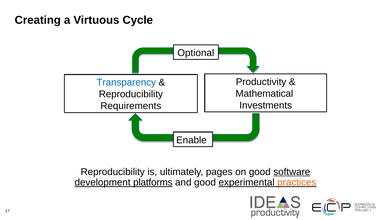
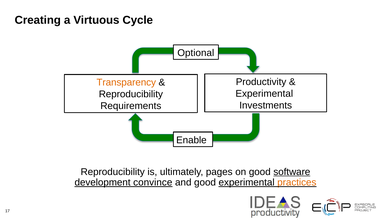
Transparency colour: blue -> orange (126, 83)
Mathematical: Mathematical -> Experimental (264, 94)
platforms: platforms -> convince (153, 182)
